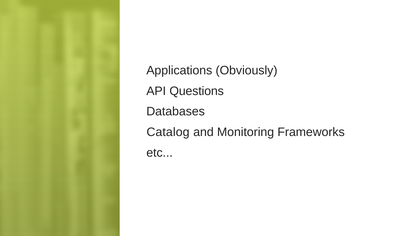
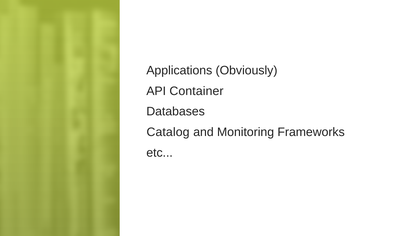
Questions: Questions -> Container (197, 91)
